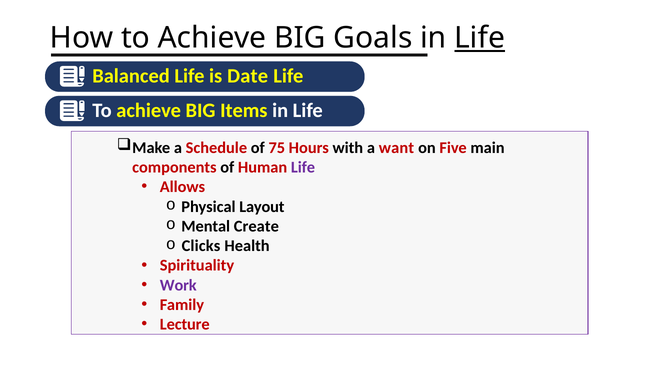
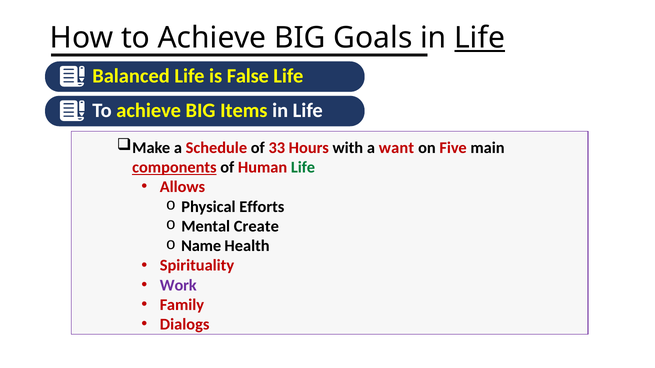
Date: Date -> False (248, 76)
75: 75 -> 33 (277, 148)
components underline: none -> present (174, 168)
Life colour: purple -> green (303, 168)
Layout: Layout -> Efforts (262, 207)
Clicks: Clicks -> Name (201, 246)
Lecture: Lecture -> Dialogs (185, 325)
